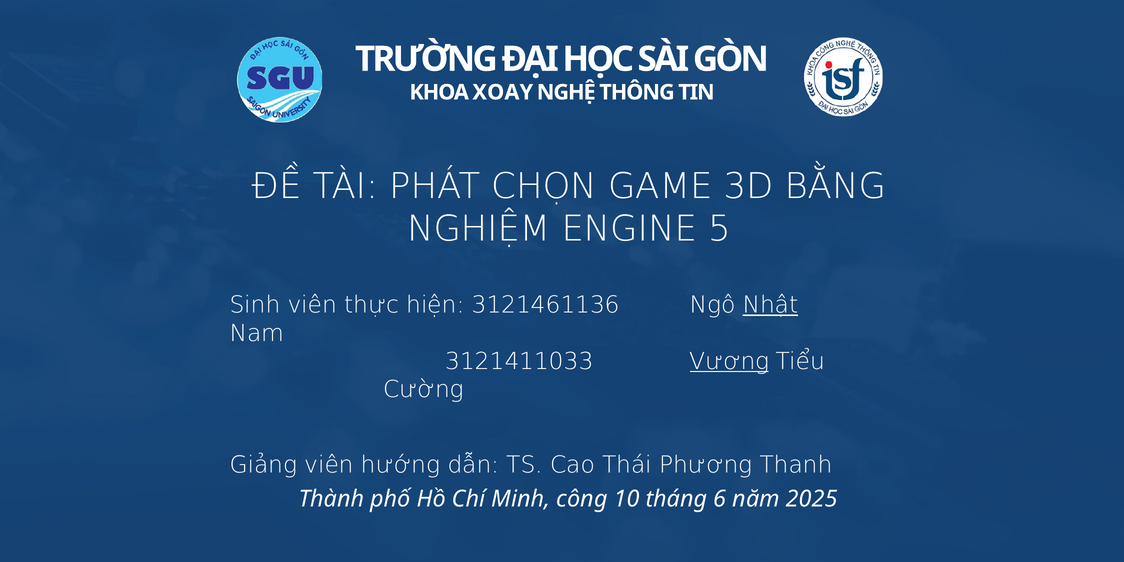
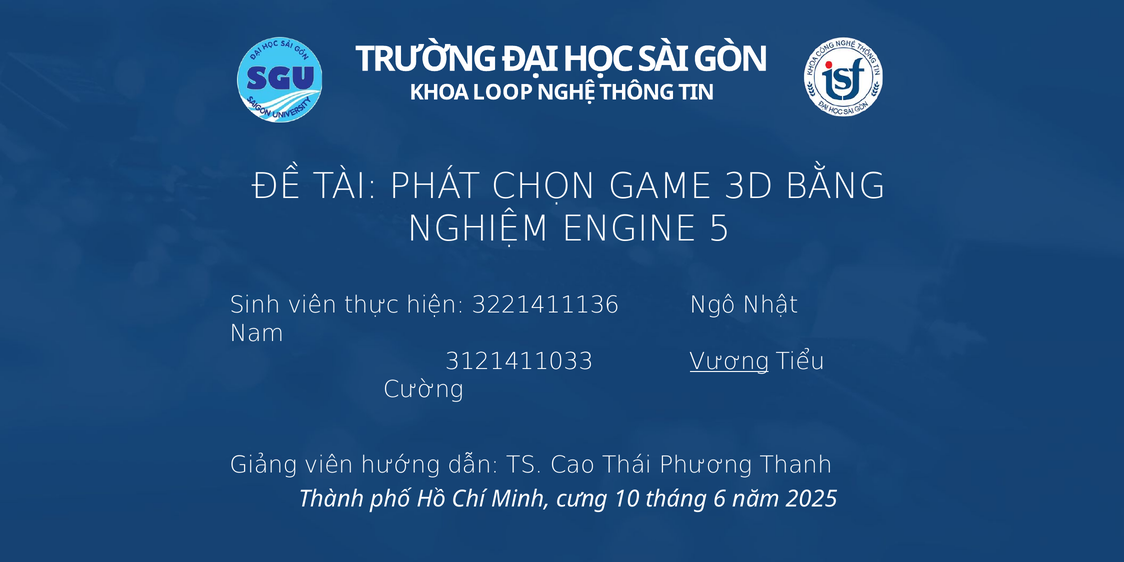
XOAY: XOAY -> LOOP (503, 92)
3121461136: 3121461136 -> 3221411136 (546, 305)
Nhật underline: present -> none (771, 305)
công: công -> cưng (582, 499)
